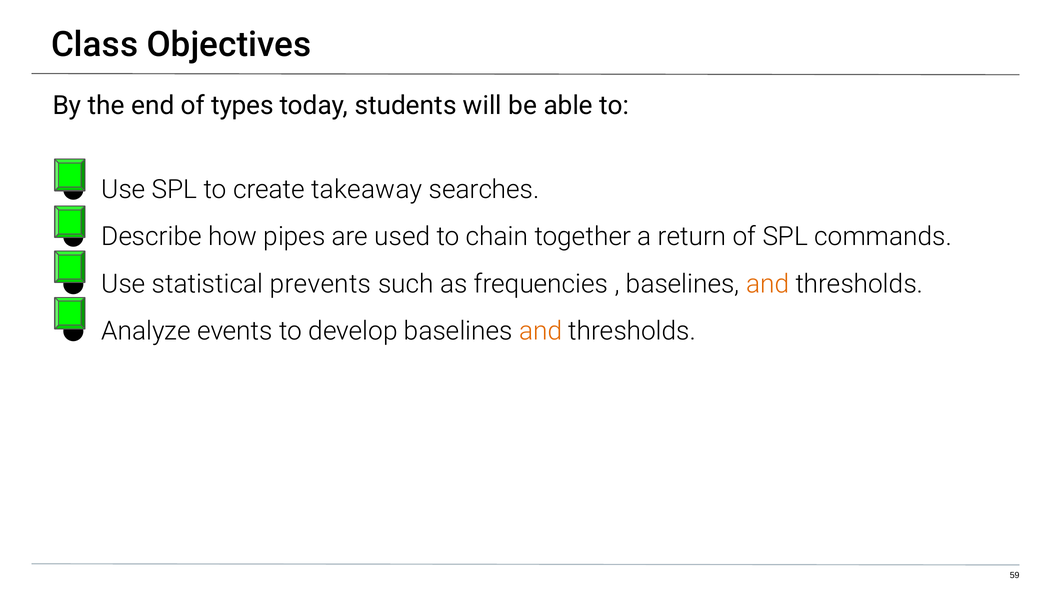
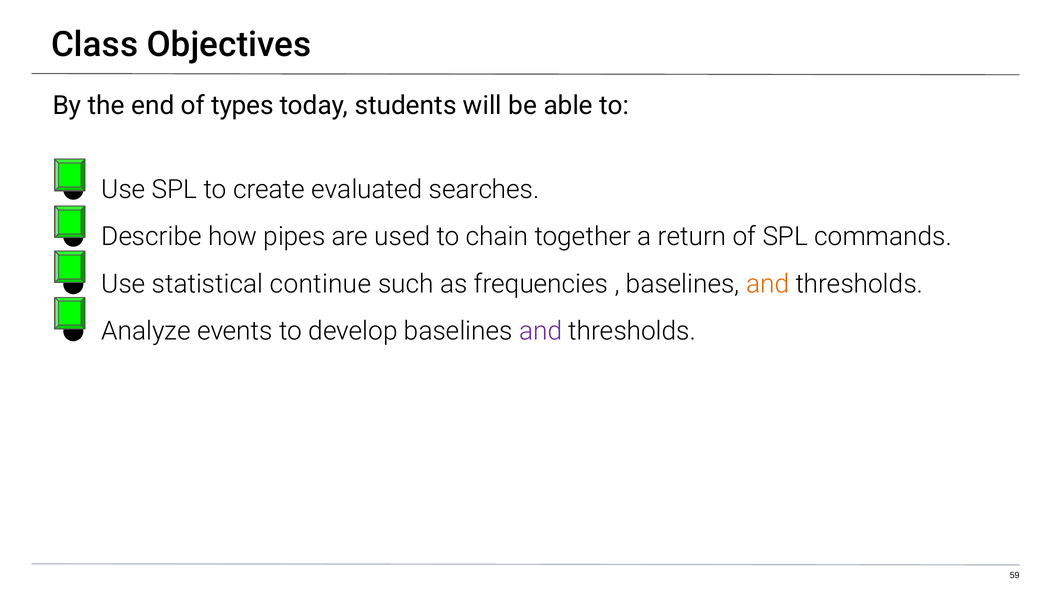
takeaway: takeaway -> evaluated (367, 189)
prevents: prevents -> continue (321, 284)
and colour: orange -> purple (541, 331)
